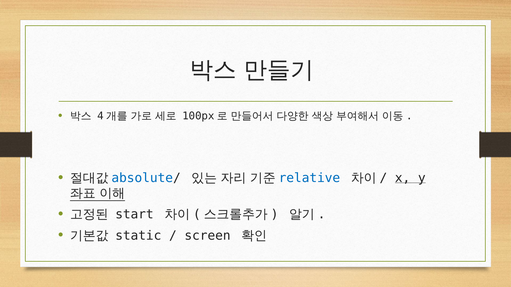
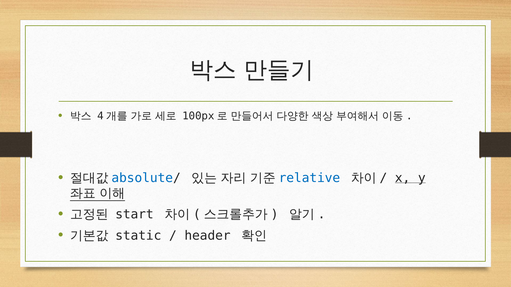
screen: screen -> header (208, 236)
